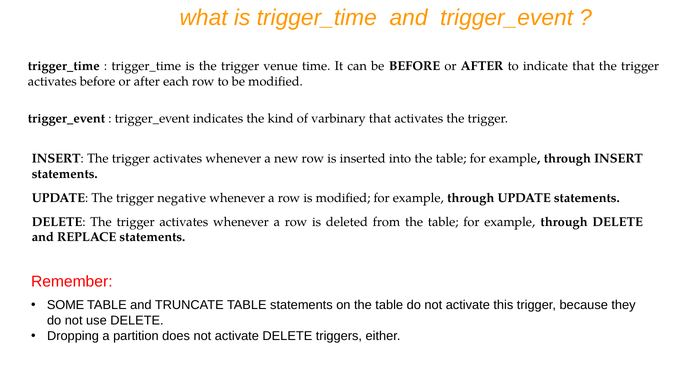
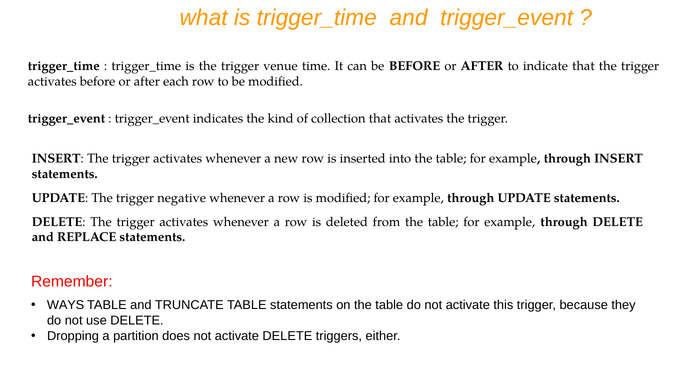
varbinary: varbinary -> collection (338, 118)
SOME: SOME -> WAYS (66, 305)
